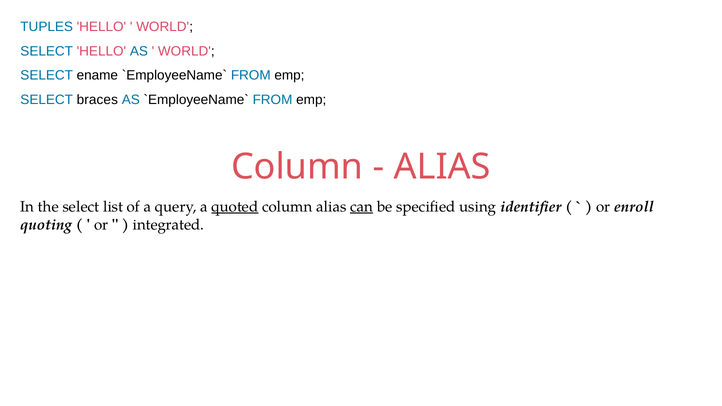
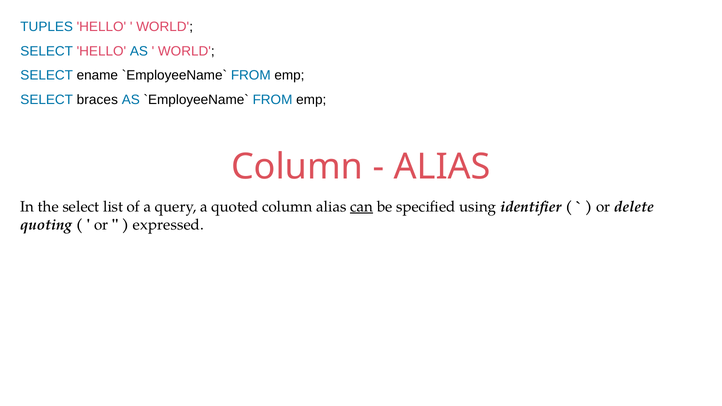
quoted underline: present -> none (235, 207)
enroll: enroll -> delete (634, 207)
integrated: integrated -> expressed (168, 225)
